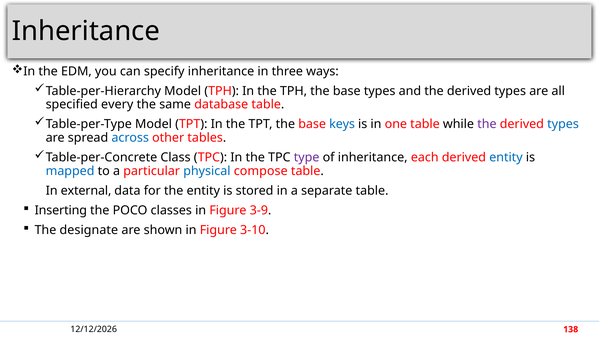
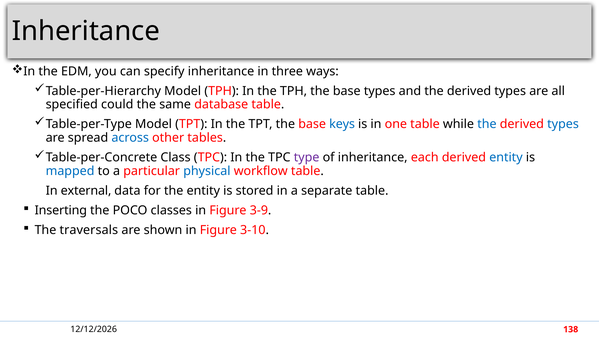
every: every -> could (117, 104)
the colour: purple -> blue (487, 124)
compose: compose -> workflow (261, 171)
designate: designate -> traversals (89, 230)
